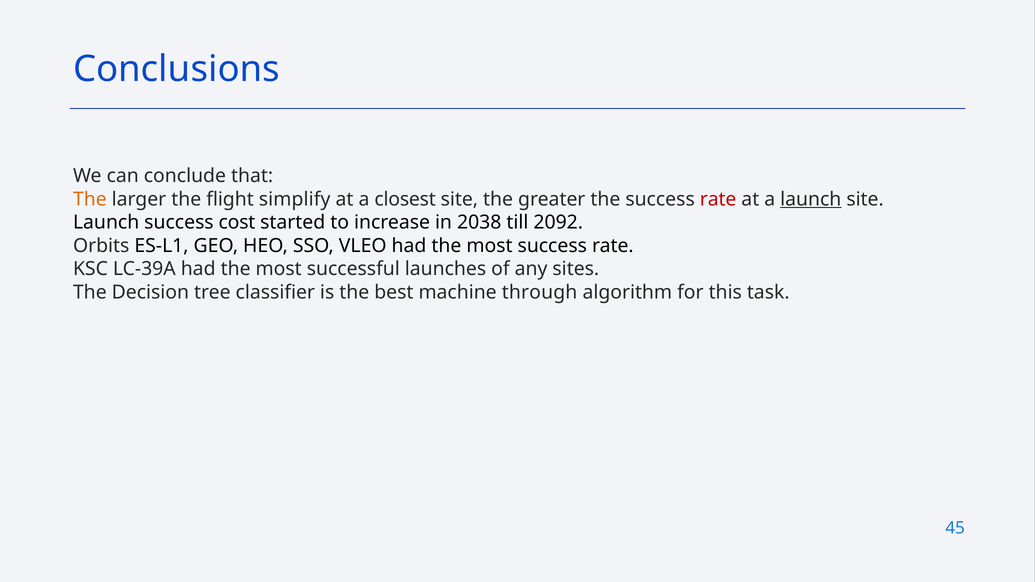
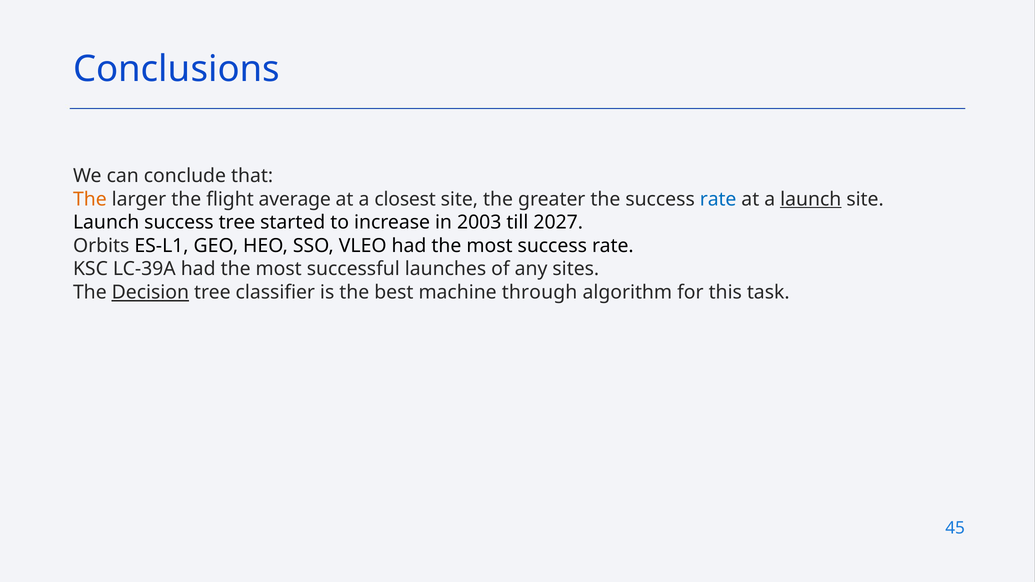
simplify: simplify -> average (295, 199)
rate colour: red -> blue (718, 199)
success cost: cost -> tree (237, 223)
2038: 2038 -> 2003 (479, 223)
2092: 2092 -> 2027 (558, 223)
Decision underline: none -> present (150, 292)
